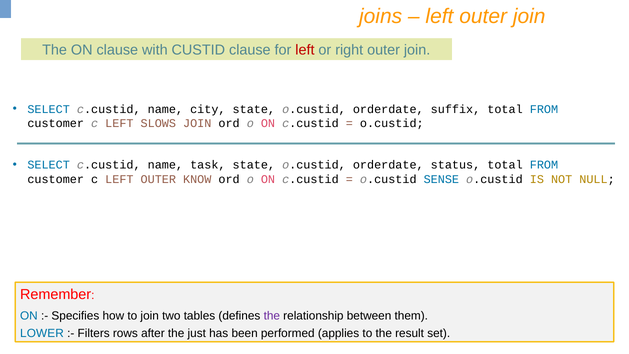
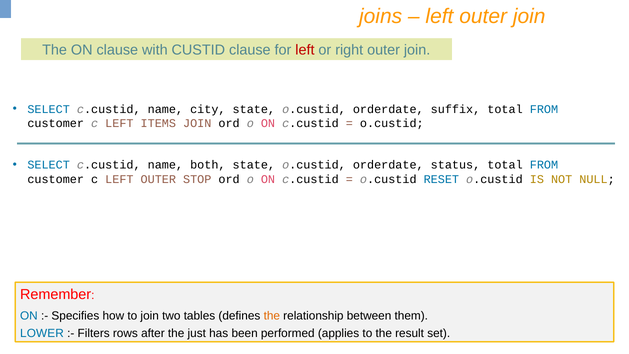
SLOWS: SLOWS -> ITEMS (158, 123)
task: task -> both (208, 165)
KNOW: KNOW -> STOP (197, 179)
SENSE: SENSE -> RESET (441, 179)
the colour: purple -> orange (272, 316)
